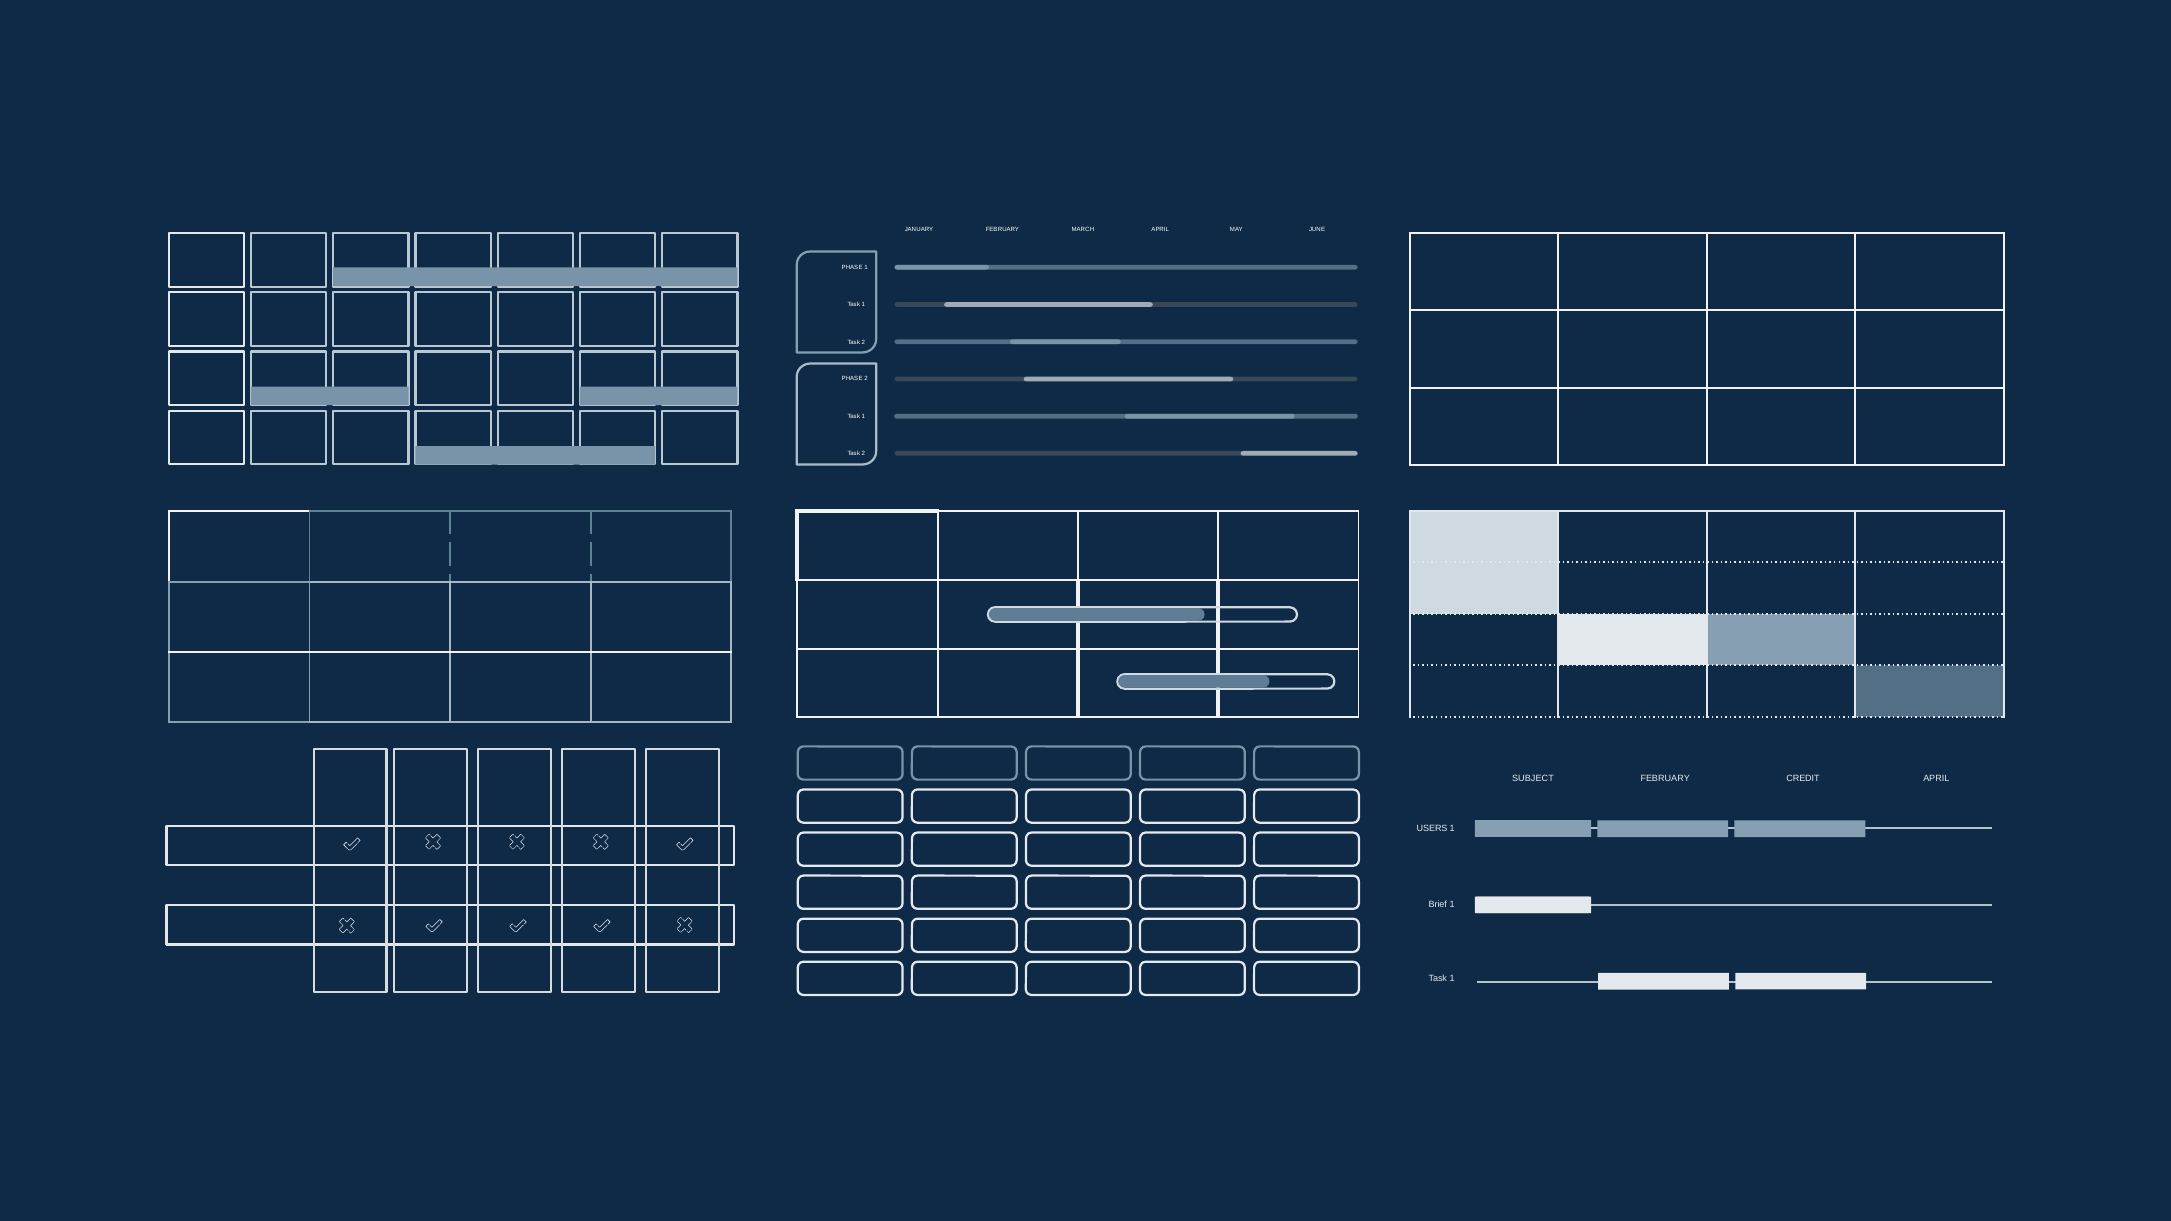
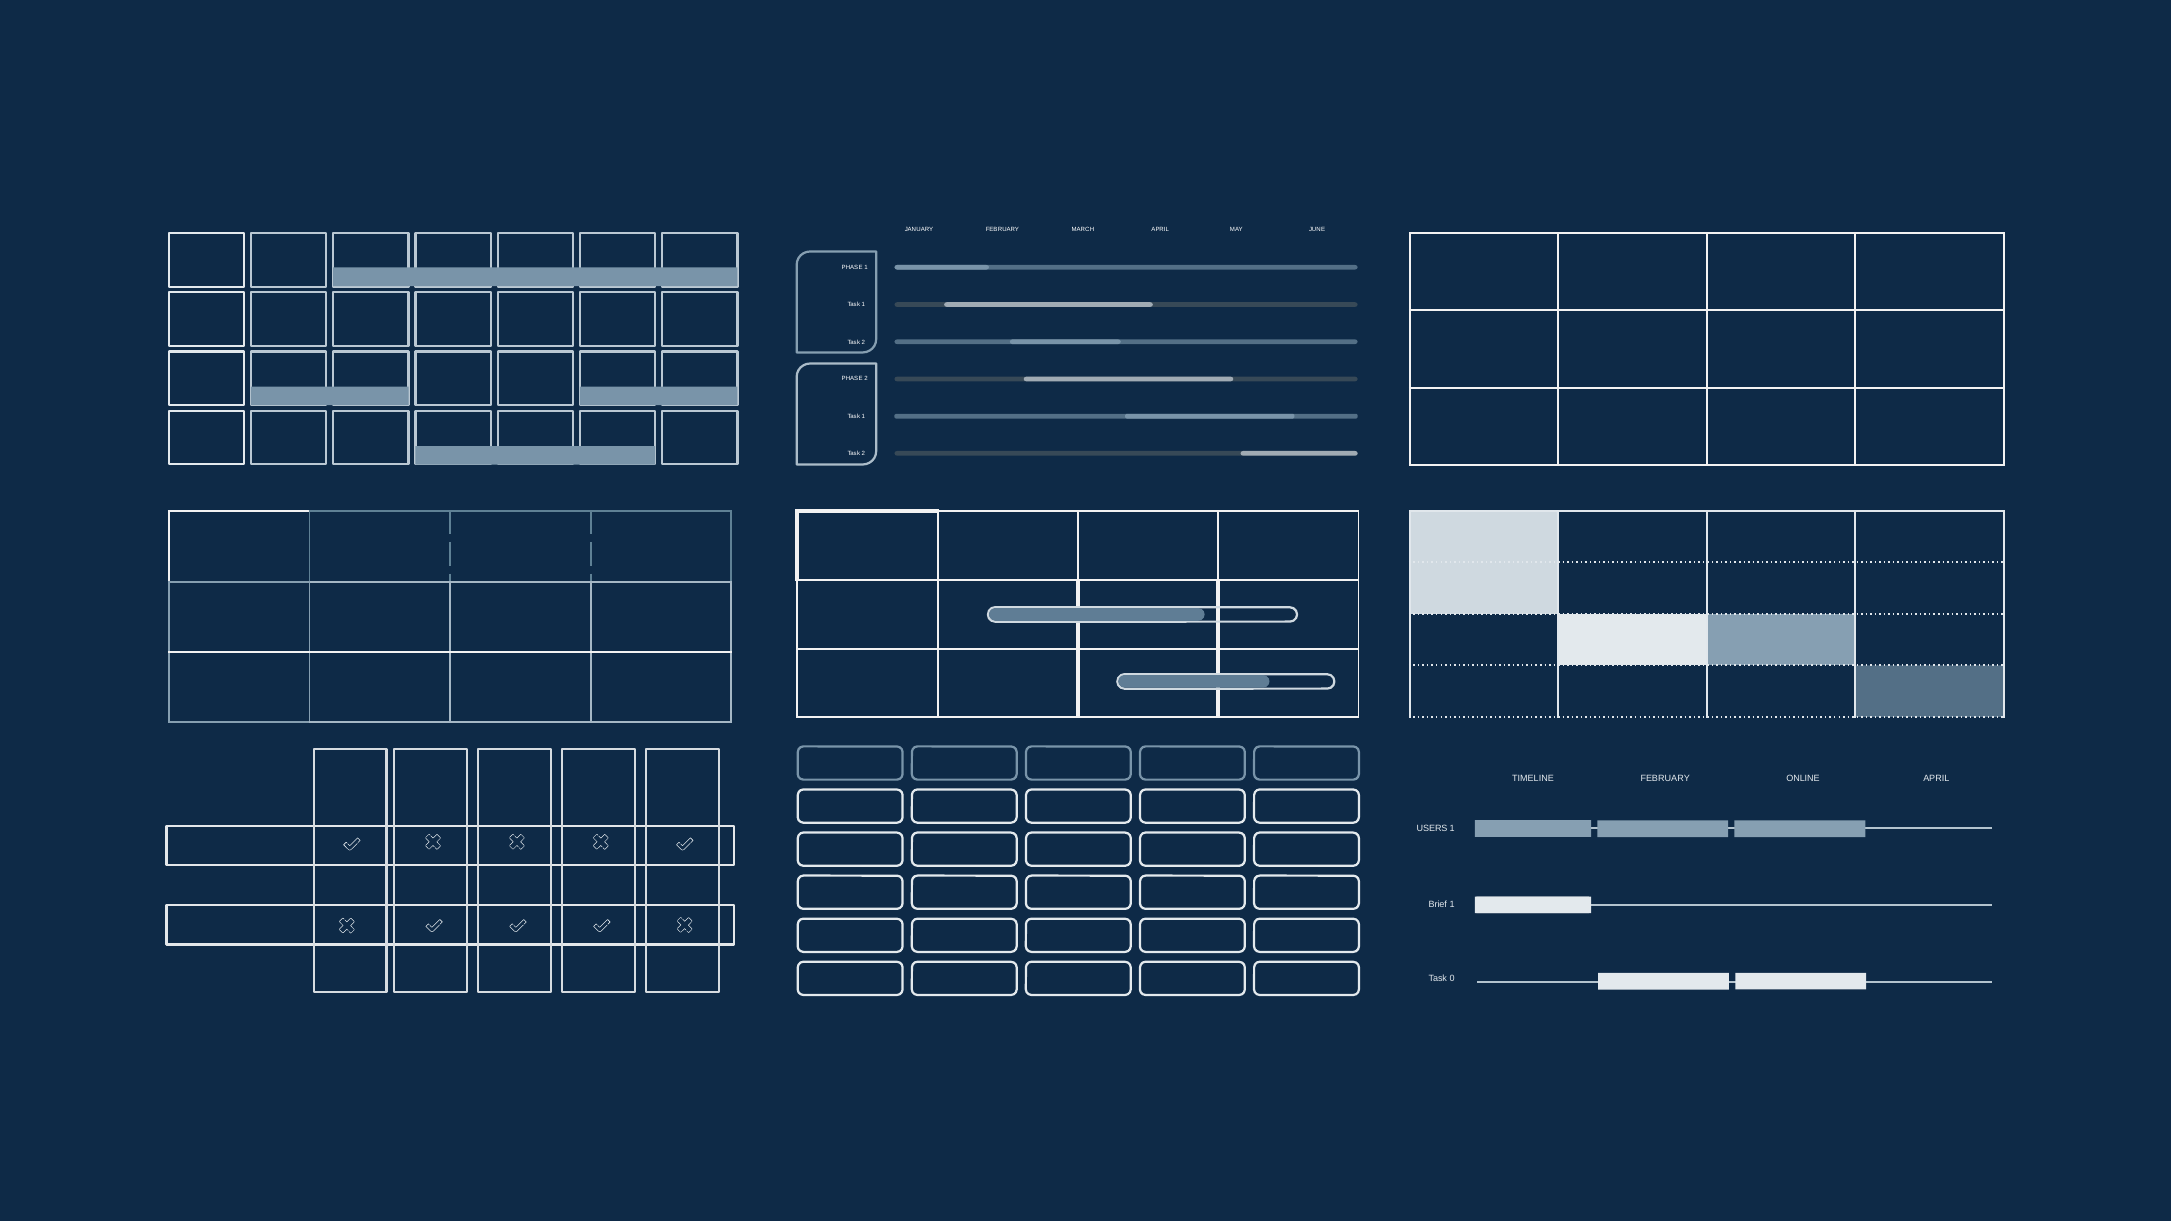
SUBJECT: SUBJECT -> TIMELINE (1533, 779)
CREDIT: CREDIT -> ONLINE (1803, 779)
1: 1 -> 0 (1452, 979)
